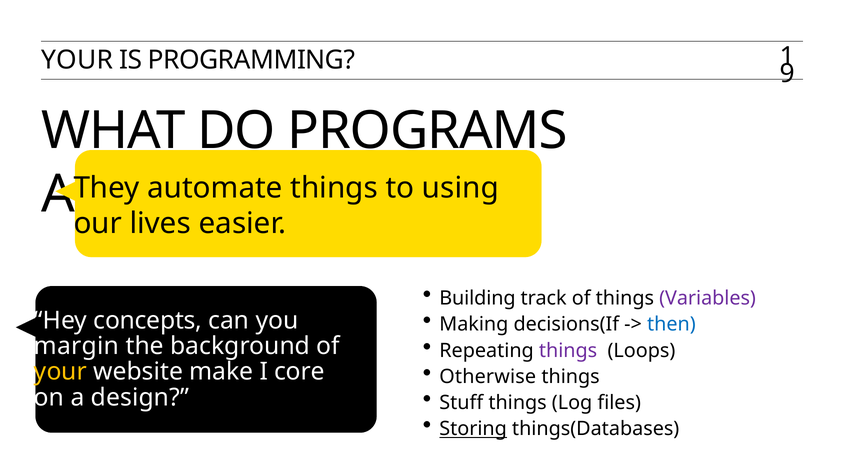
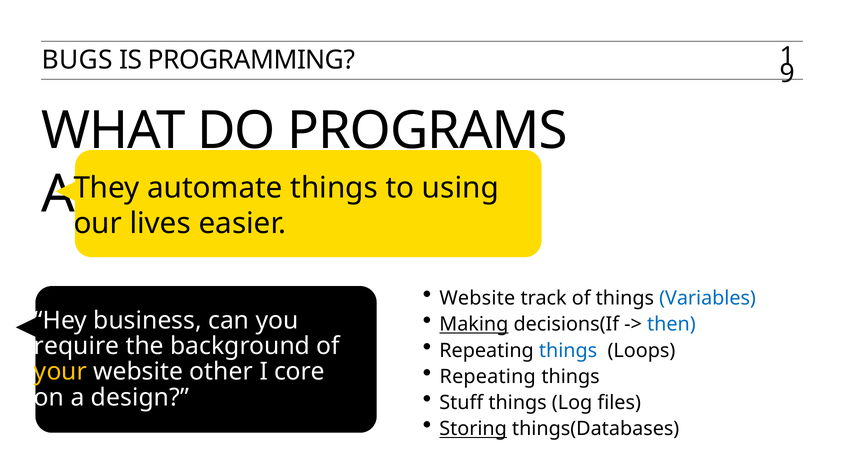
YOUR: YOUR -> BUGS (77, 60)
Building: Building -> Website (477, 298)
Variables colour: purple -> blue (708, 298)
Making underline: none -> present (474, 324)
concepts: concepts -> business (148, 321)
things colour: purple -> blue (568, 350)
margin: margin -> require (77, 346)
Otherwise: Otherwise -> Repeating (488, 377)
make: make -> other (221, 372)
